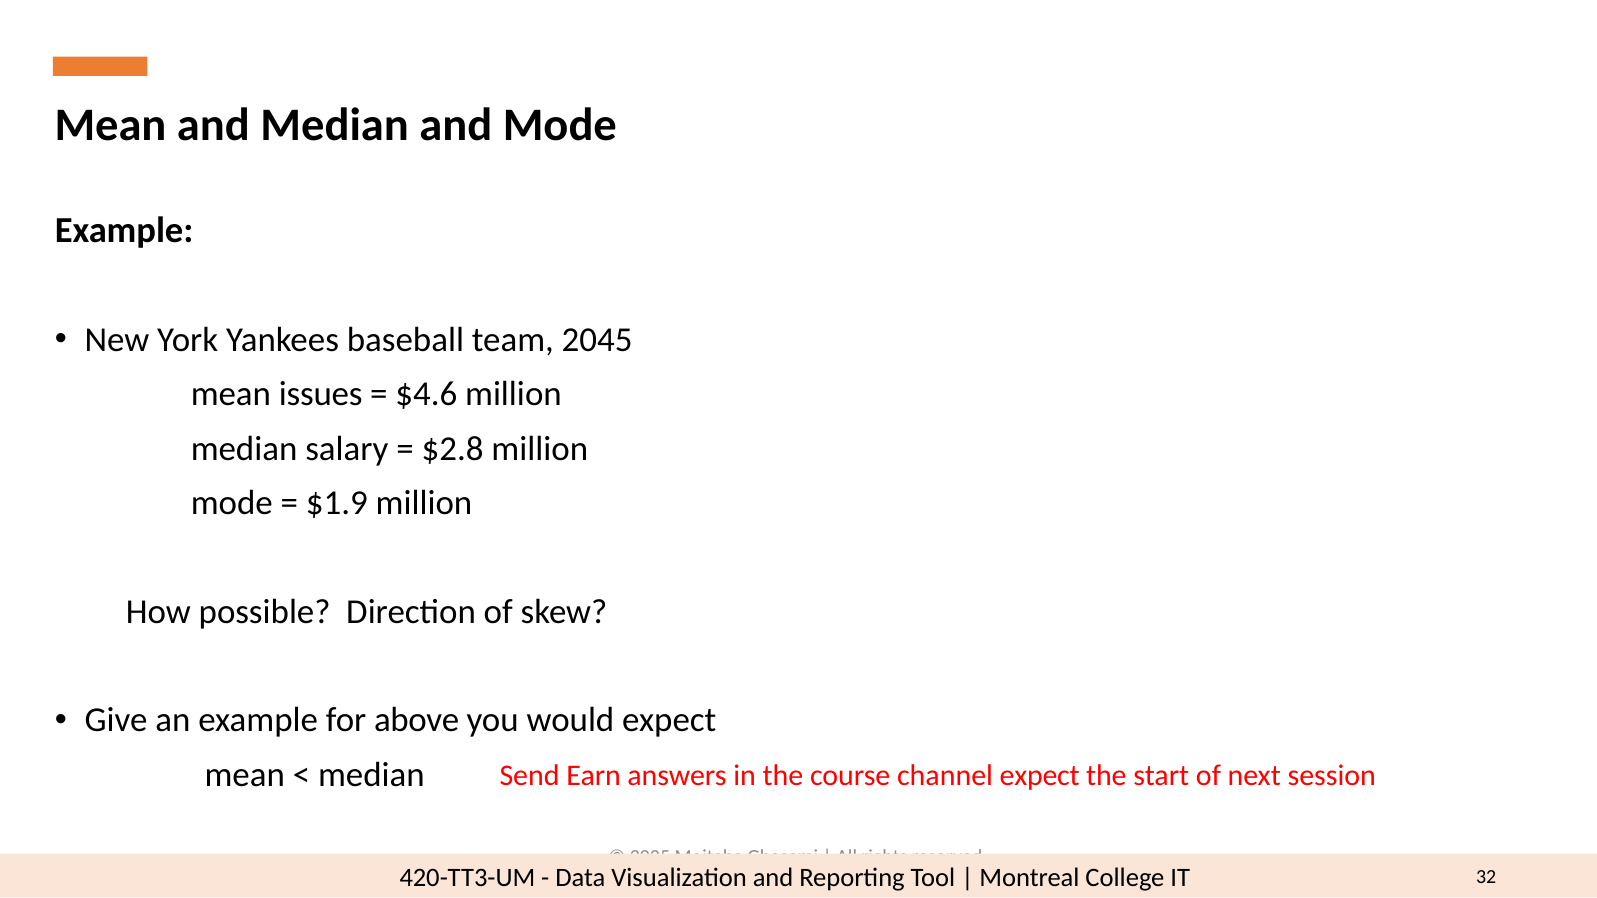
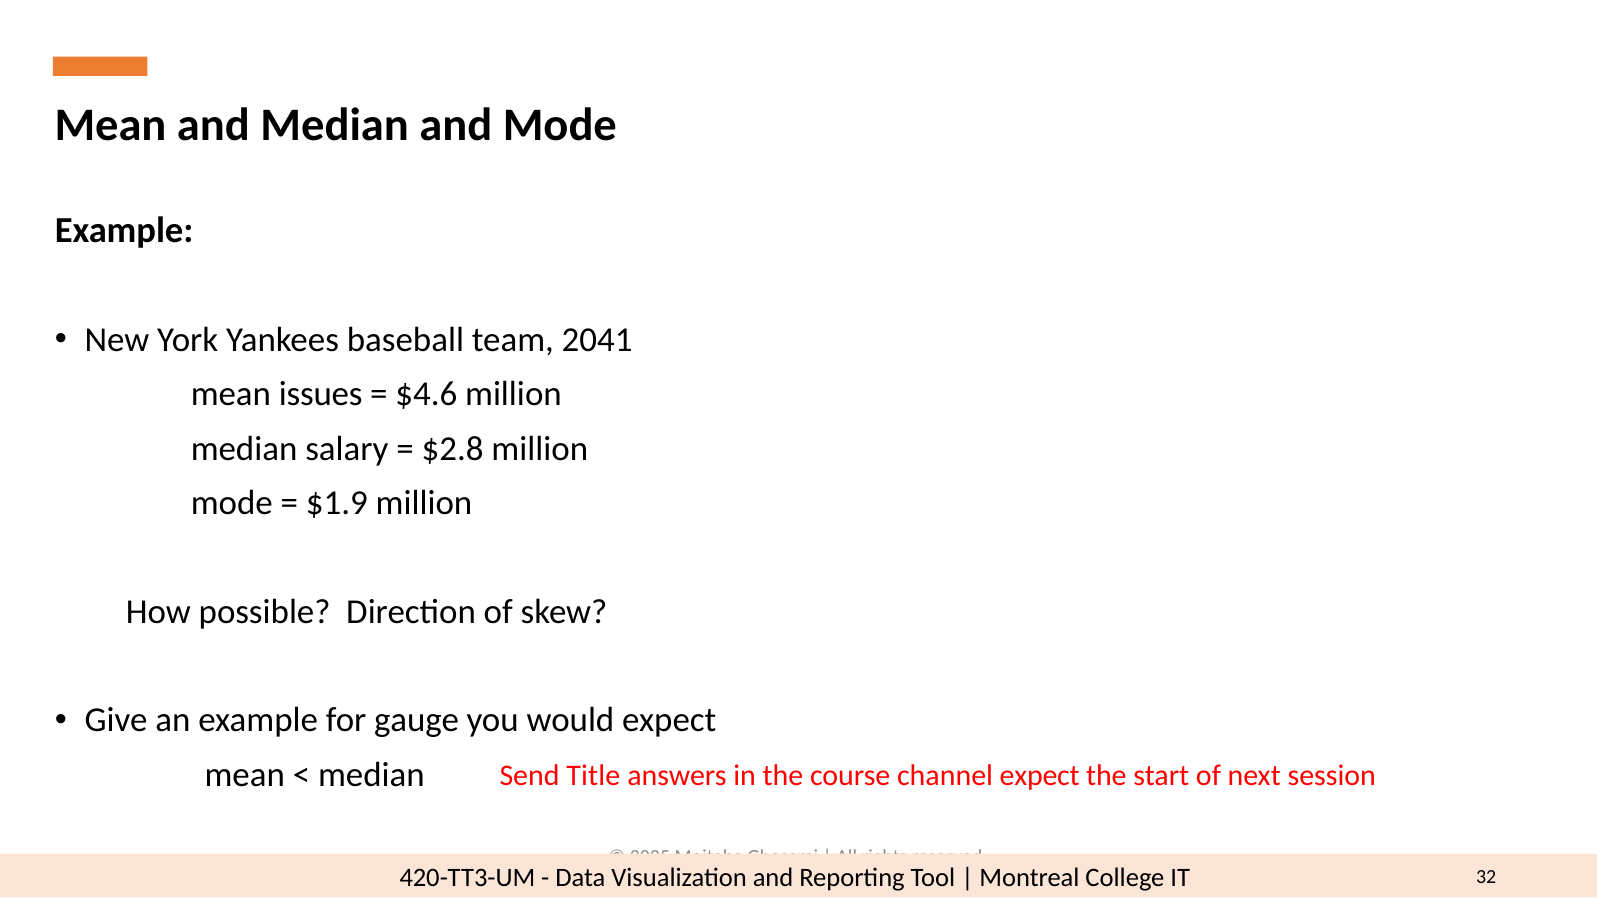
2045: 2045 -> 2041 (597, 340)
above: above -> gauge (417, 721)
Earn: Earn -> Title (593, 776)
